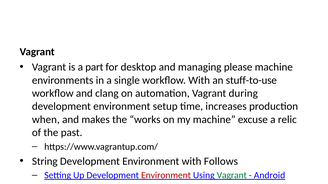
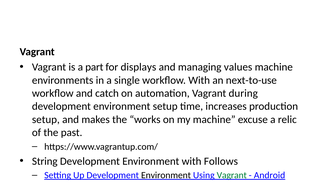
desktop: desktop -> displays (138, 67)
please: please -> values (238, 67)
stuff-to-use: stuff-to-use -> next-to-use (251, 80)
clang: clang -> catch (107, 94)
when: when -> setup (46, 120)
Environment colour: red -> black (166, 176)
